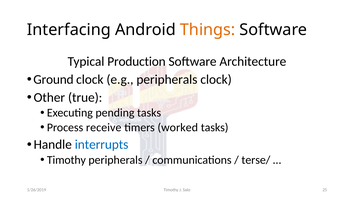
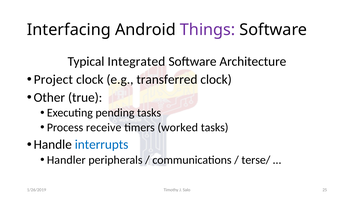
Things colour: orange -> purple (208, 30)
Production: Production -> Integrated (136, 61)
Ground: Ground -> Project (53, 79)
e.g peripherals: peripherals -> transferred (167, 79)
Timothy: Timothy -> Handler (66, 160)
